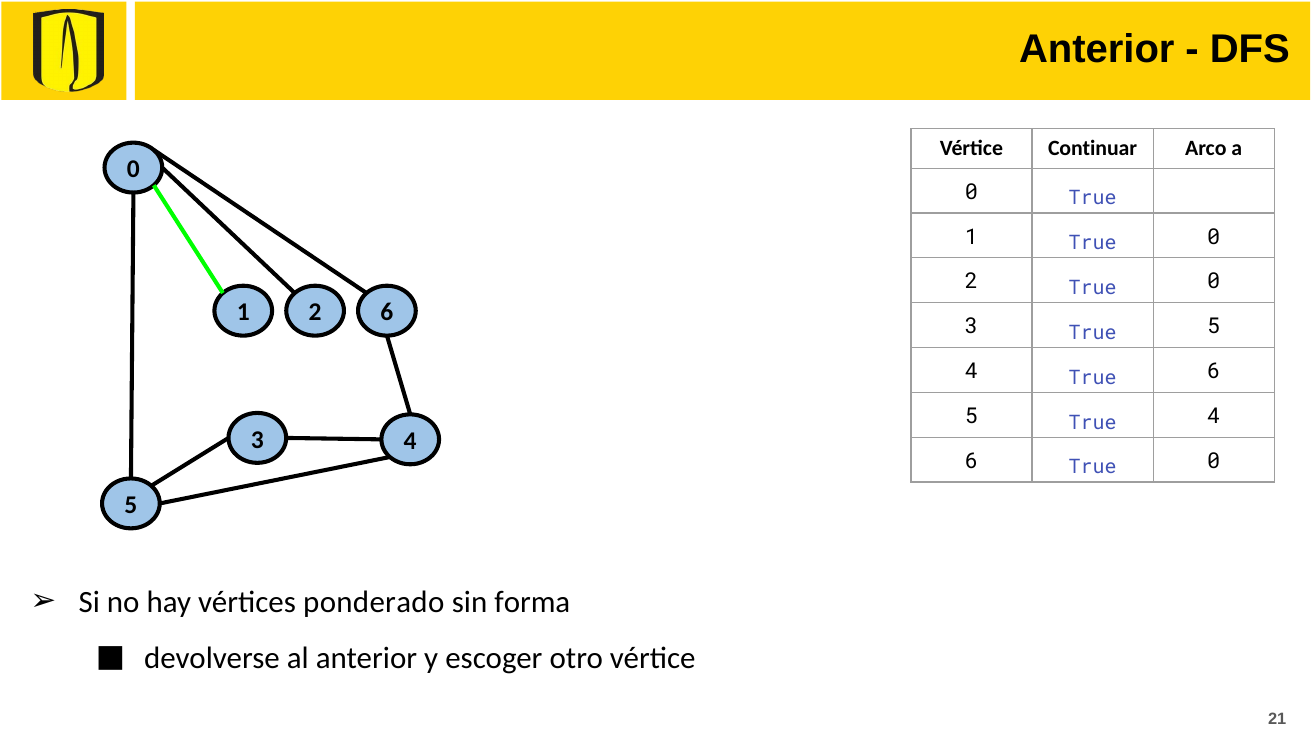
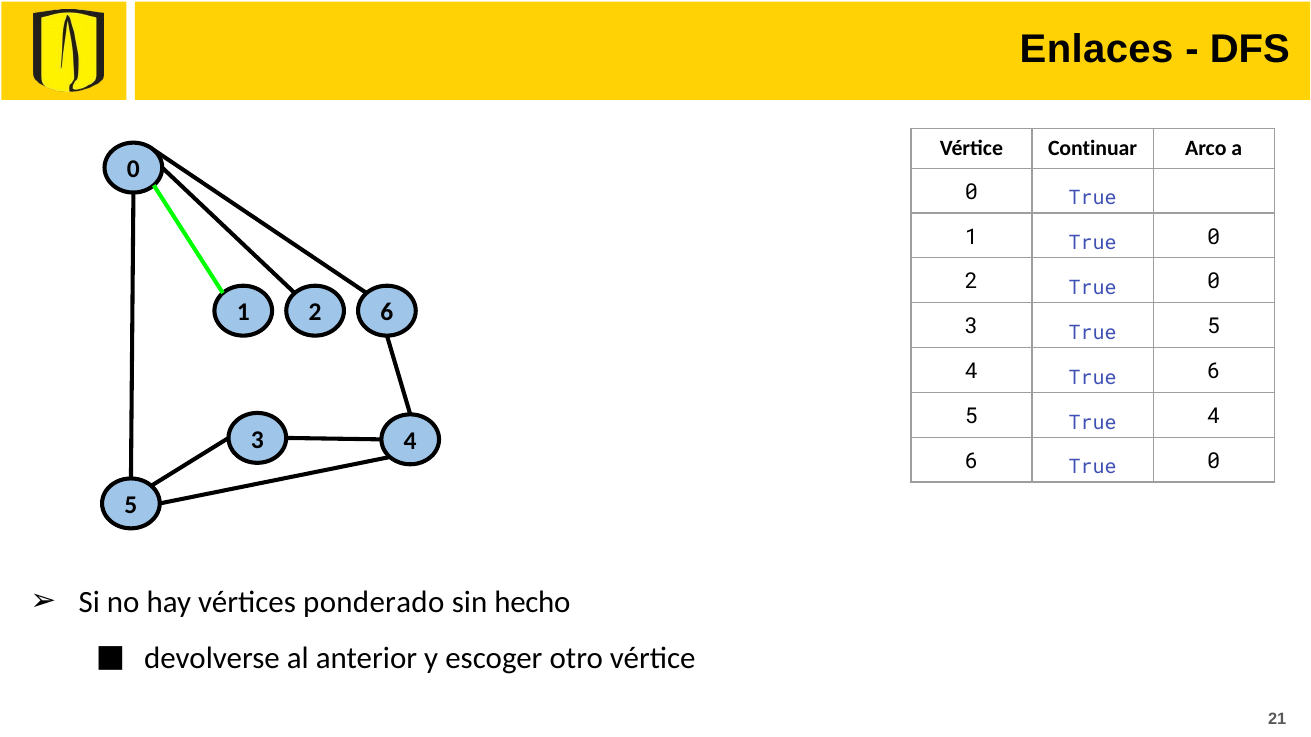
Anterior: Anterior -> Enlaces (1097, 50)
forma: forma -> hecho (532, 603)
